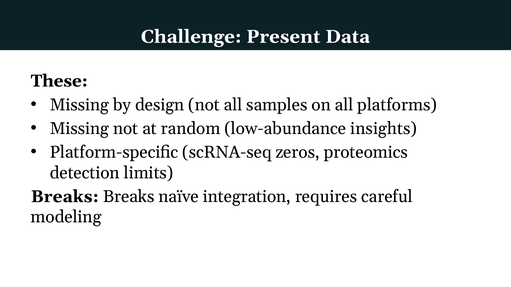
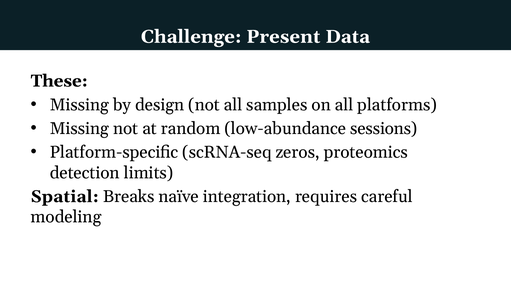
insights: insights -> sessions (384, 129)
Breaks: Breaks -> Spatial (65, 197)
